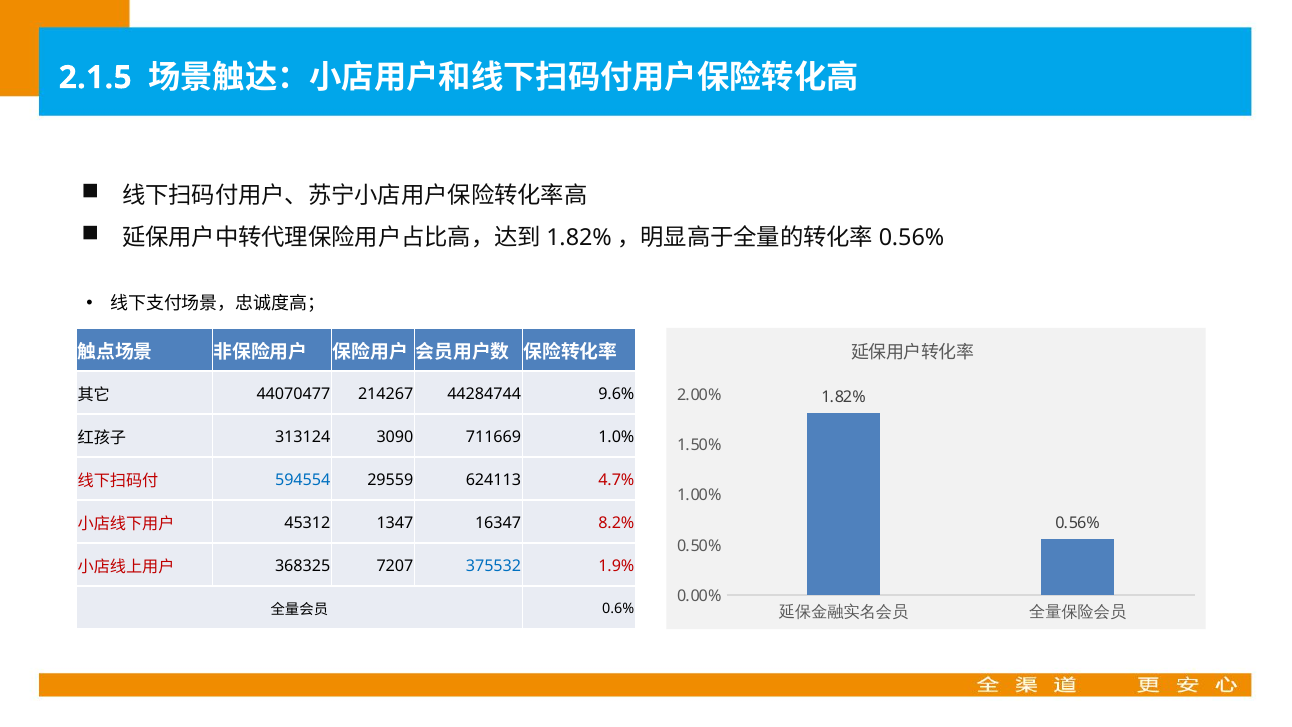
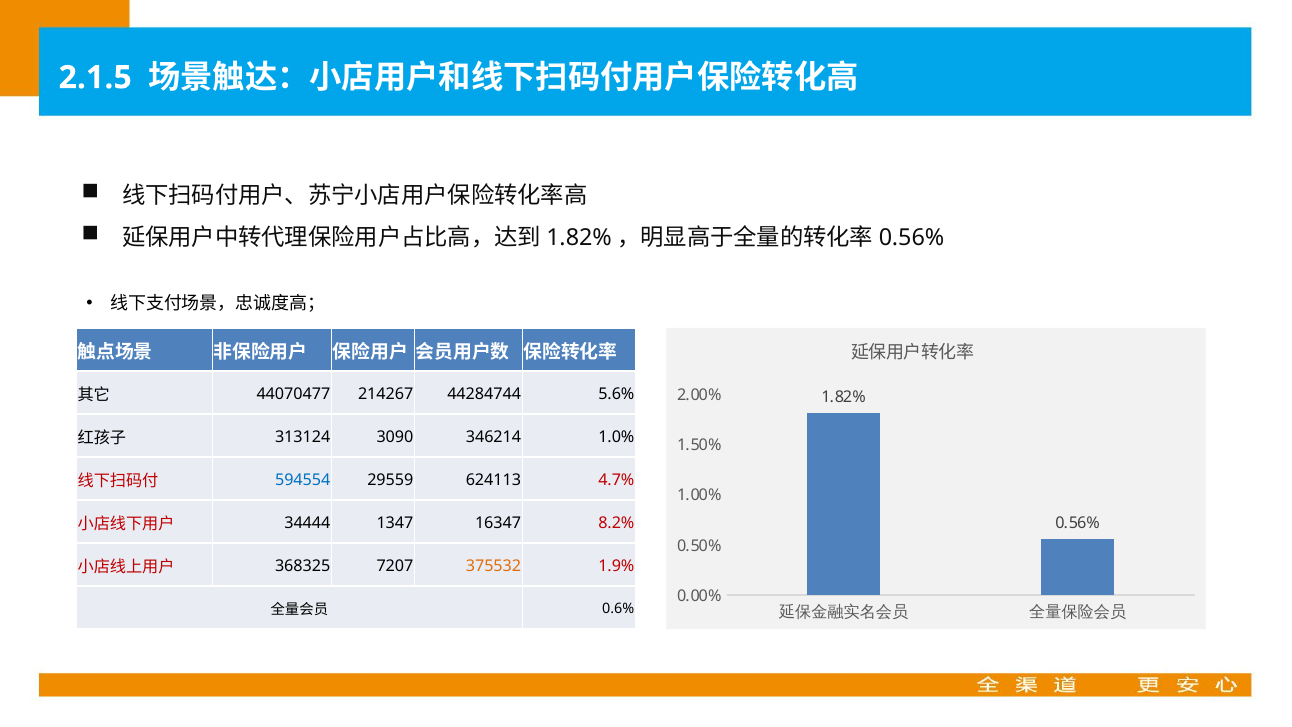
9.6%: 9.6% -> 5.6% (616, 394)
711669: 711669 -> 346214 (494, 437)
45312: 45312 -> 34444 (307, 523)
375532 colour: blue -> orange (494, 566)
